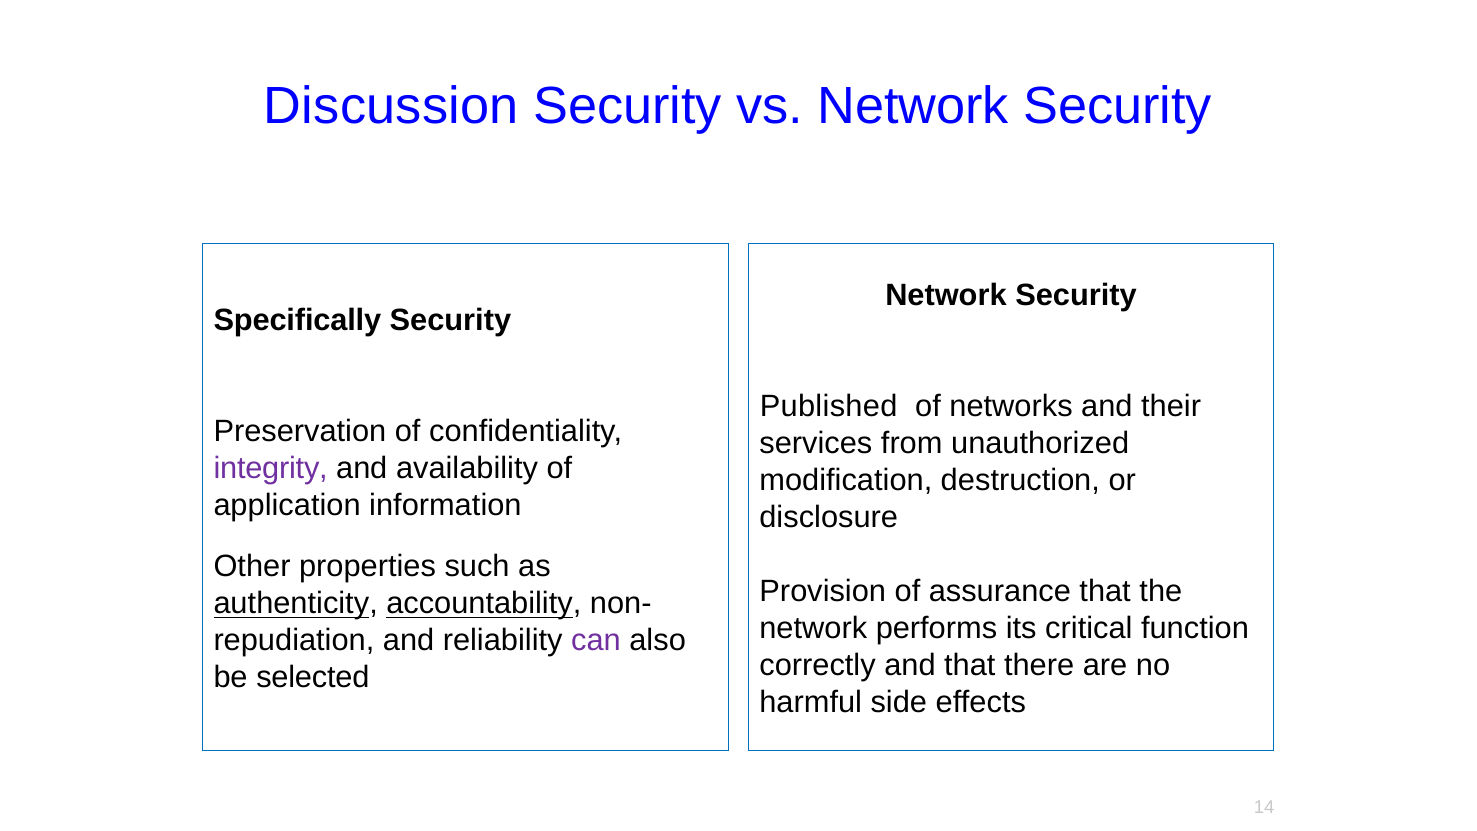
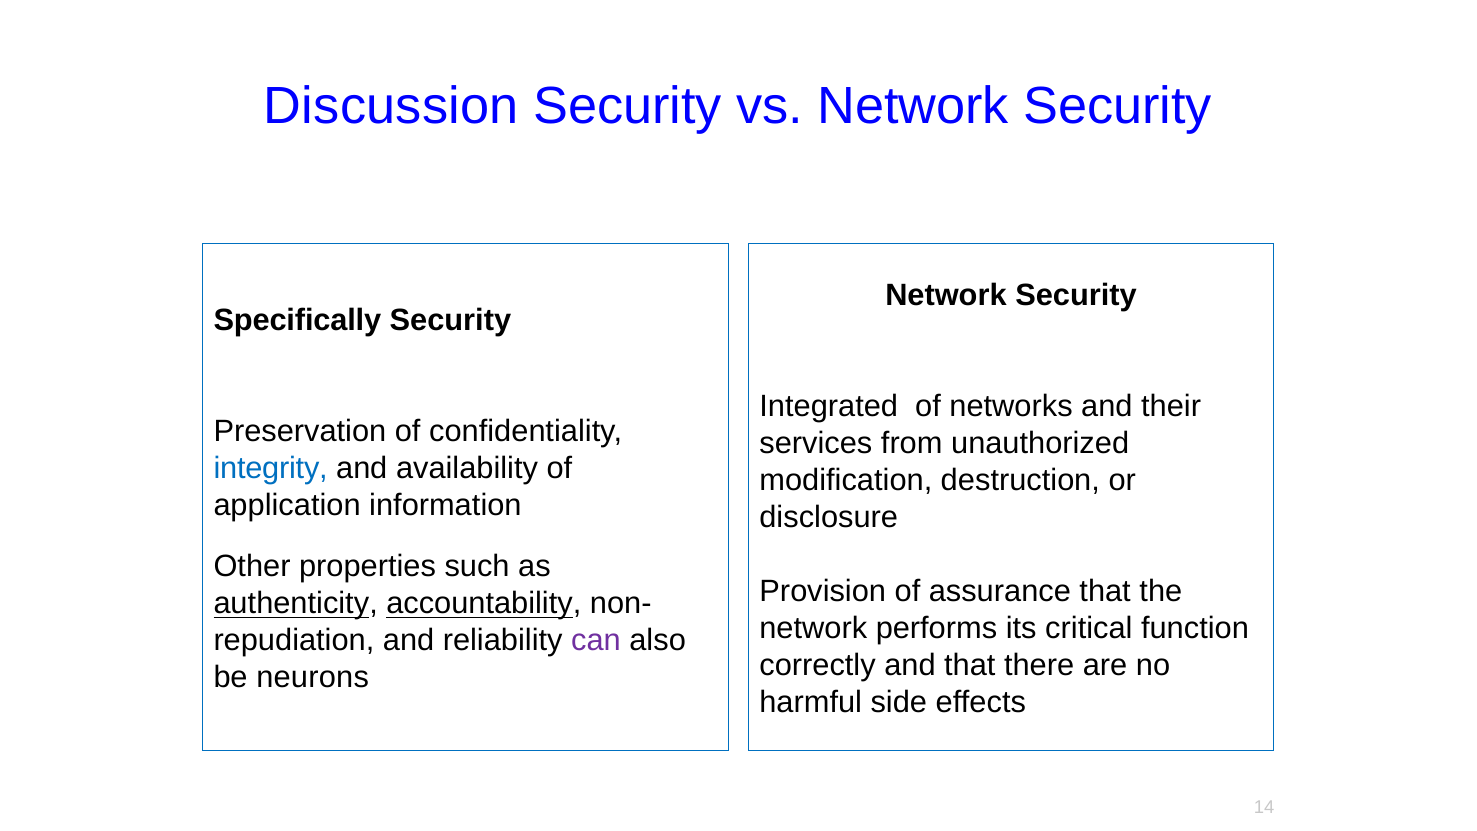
Published: Published -> Integrated (829, 406)
integrity colour: purple -> blue (271, 468)
selected: selected -> neurons (313, 678)
